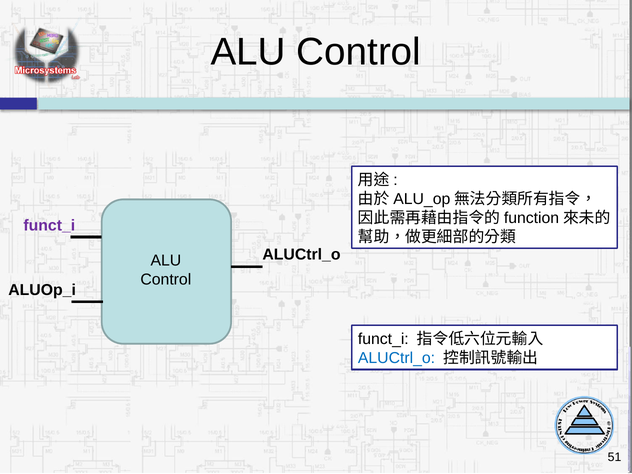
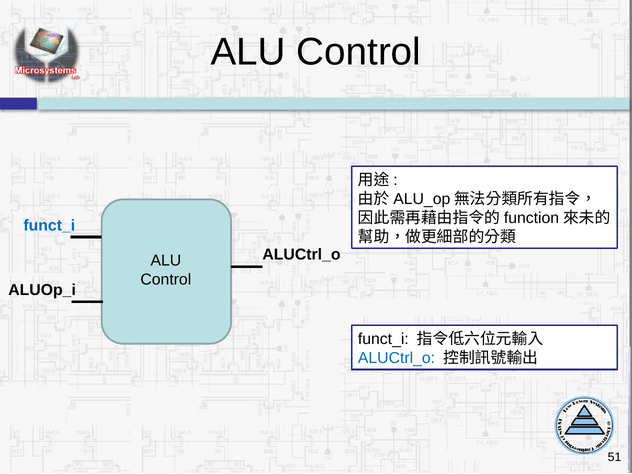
funct_i colour: purple -> blue (49, 226)
